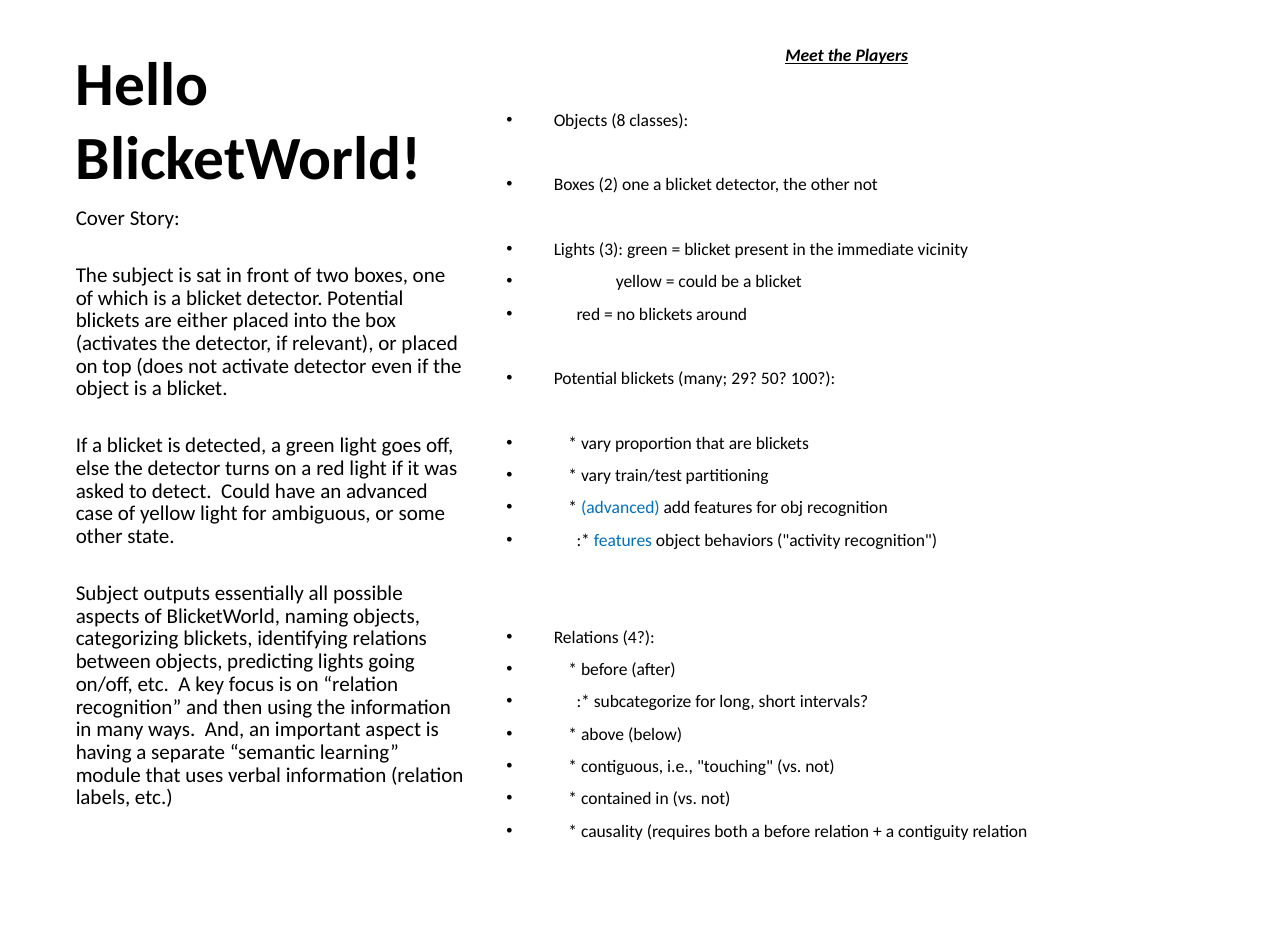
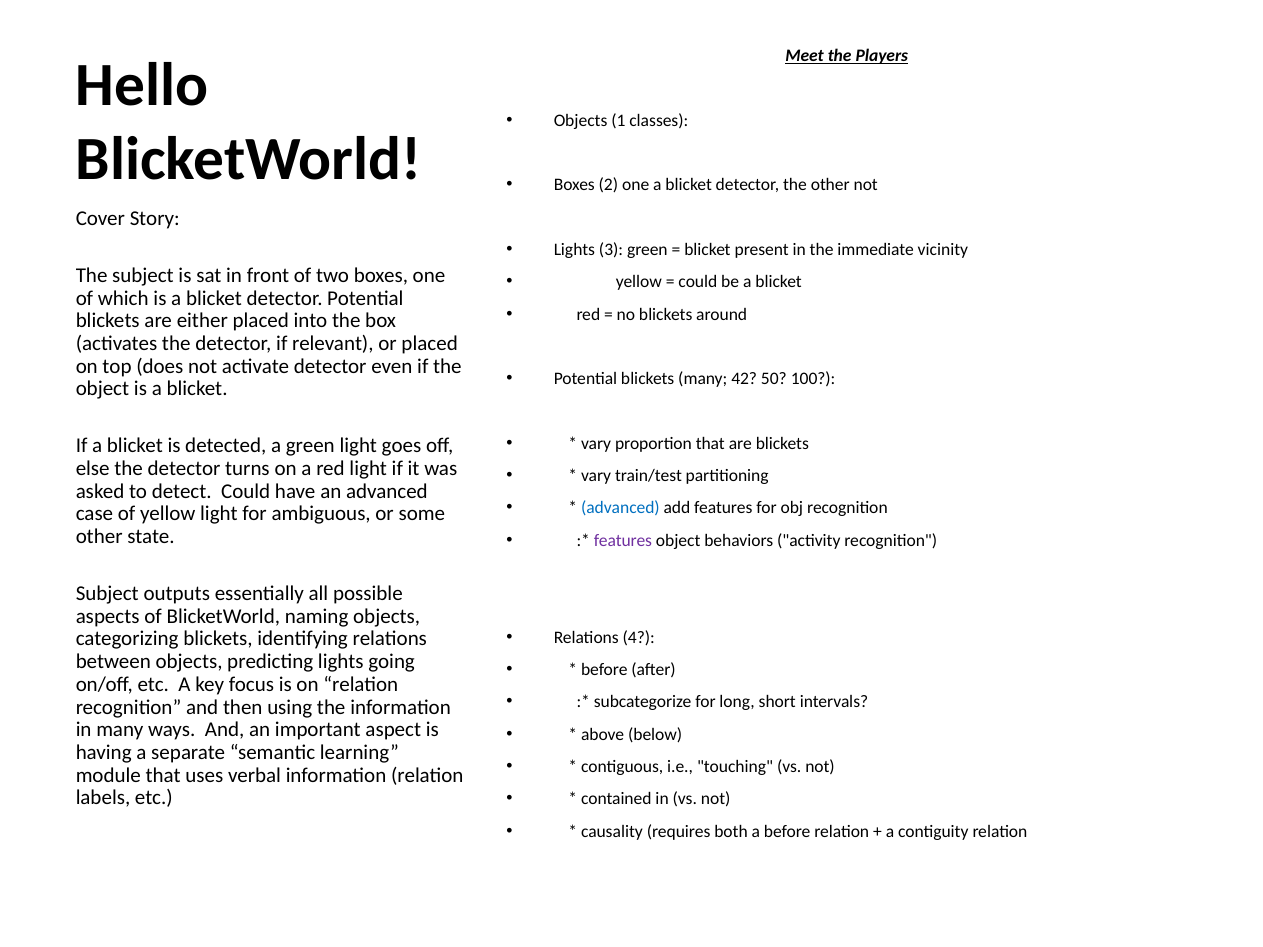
8: 8 -> 1 (618, 120)
29: 29 -> 42 (744, 379)
features colour: blue -> purple (623, 541)
